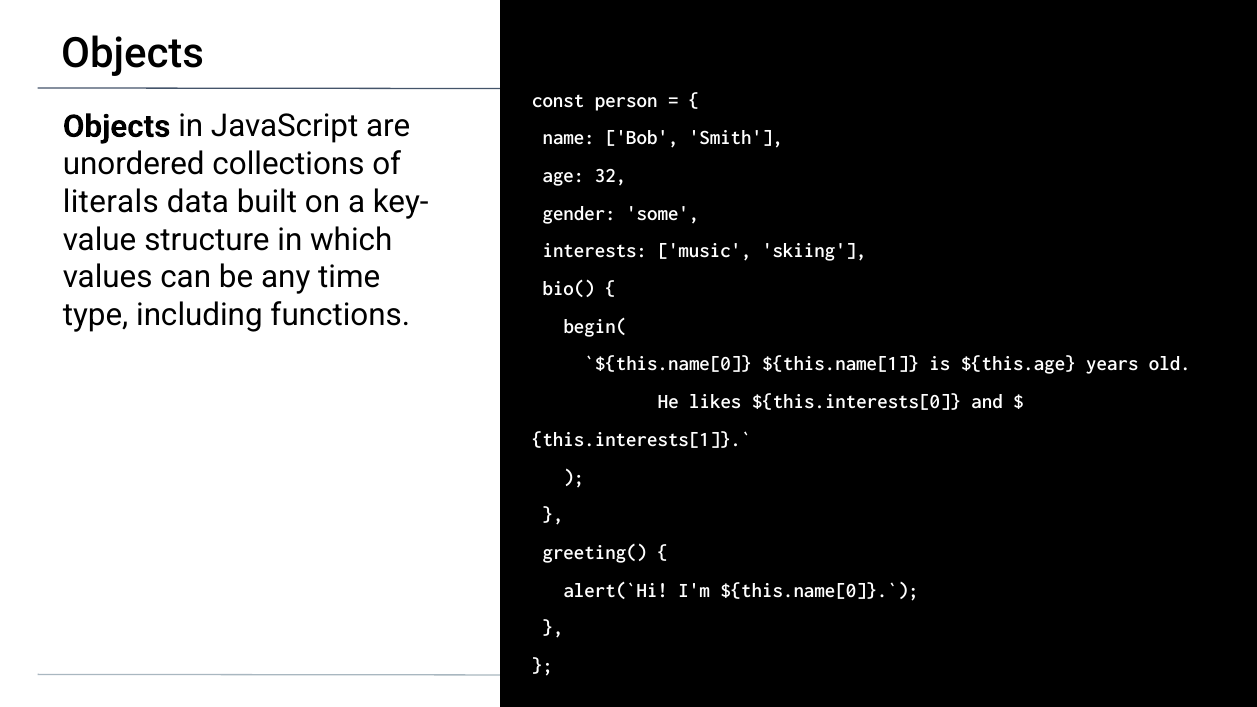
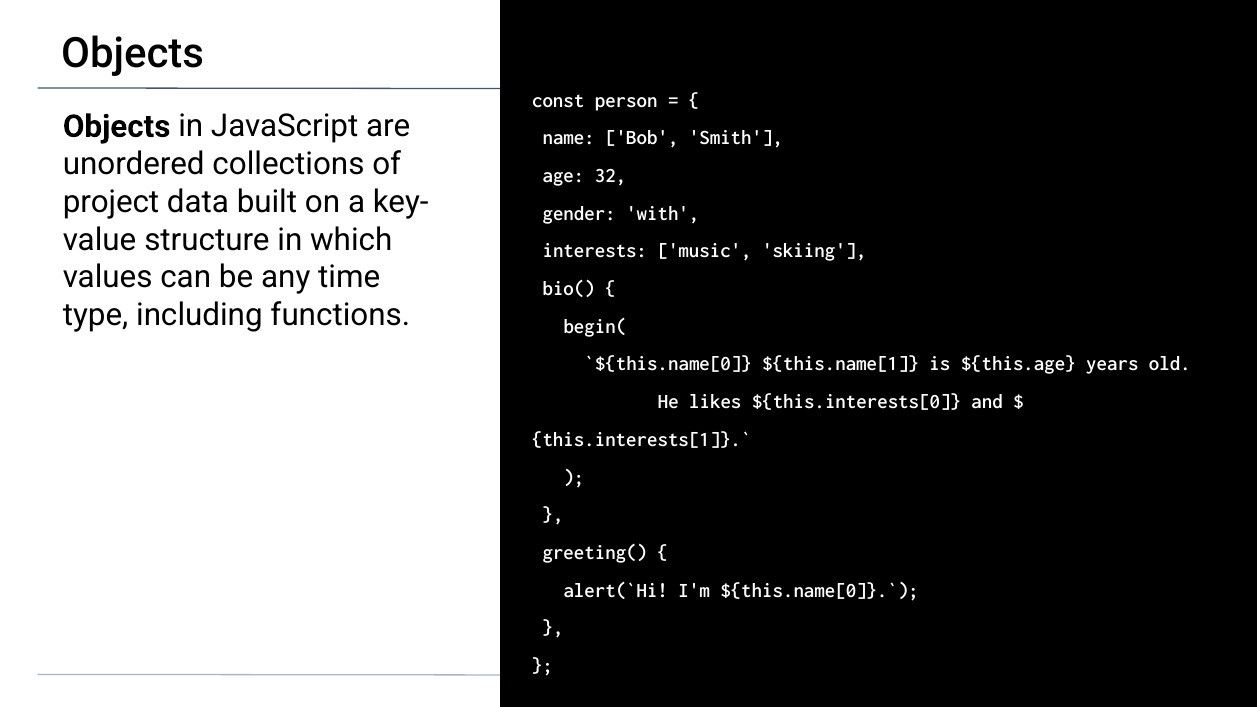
literals: literals -> project (111, 202)
some: some -> with (663, 213)
